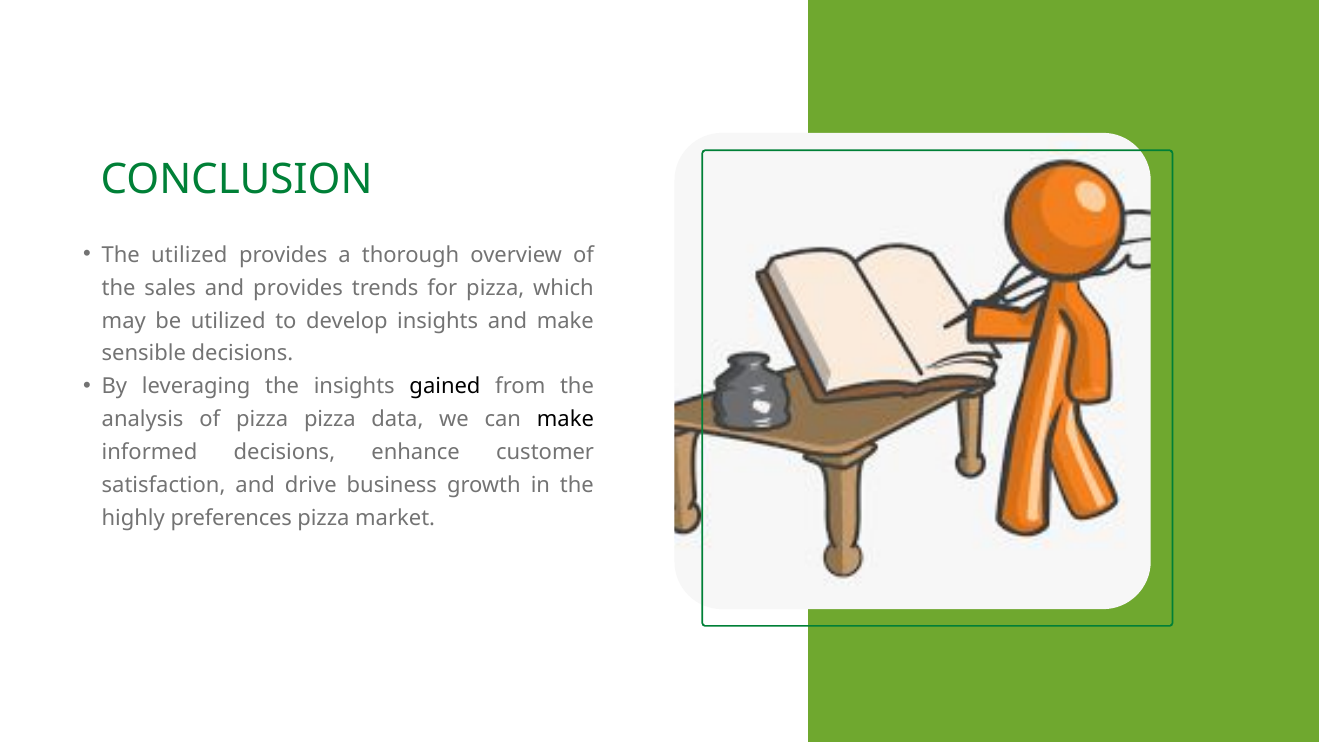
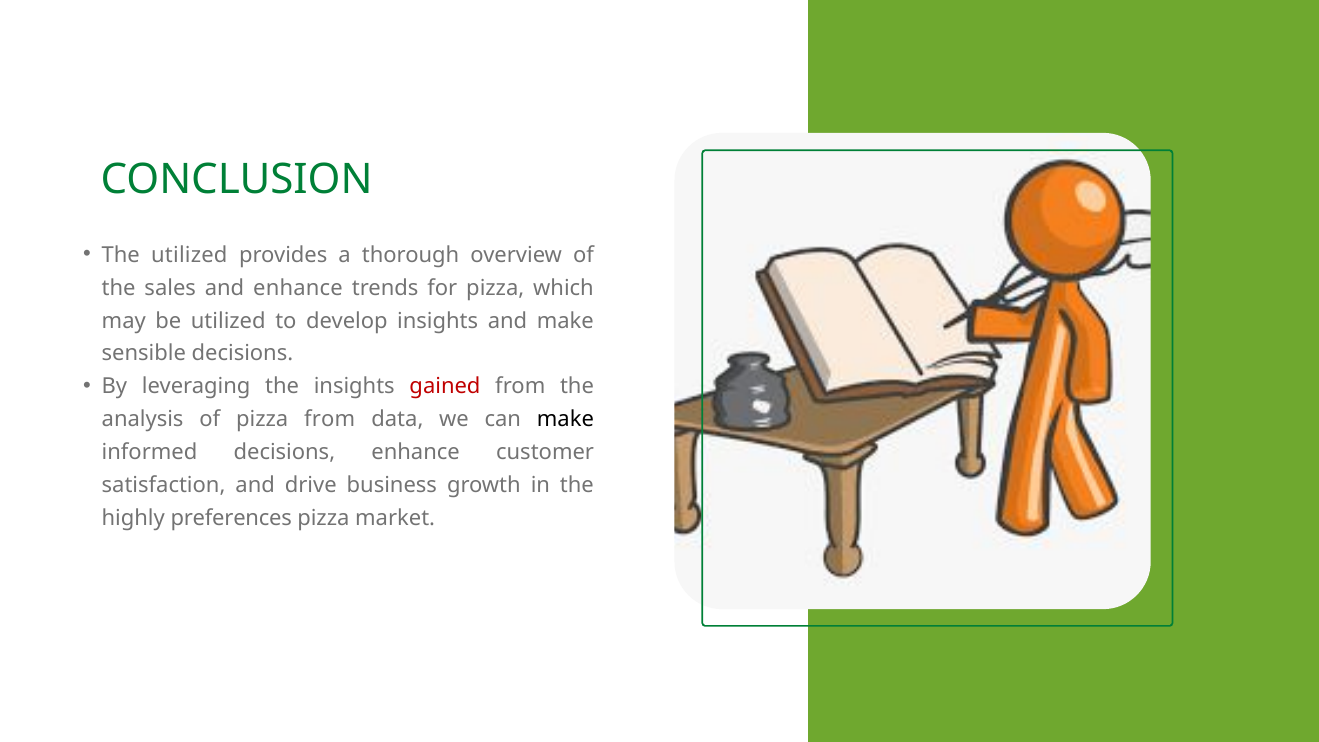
and provides: provides -> enhance (298, 288)
gained colour: black -> red (445, 387)
pizza pizza: pizza -> from (330, 420)
